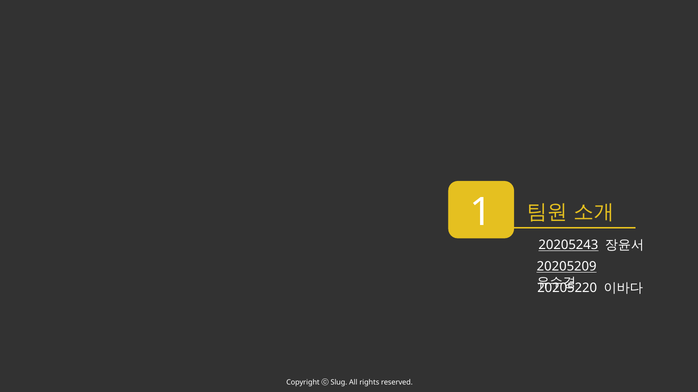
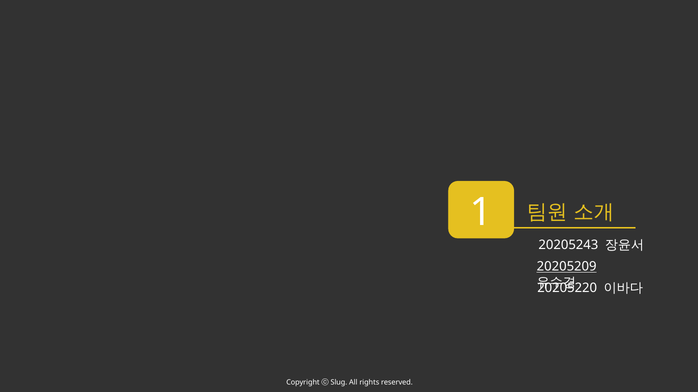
20205243 underline: present -> none (568, 245)
